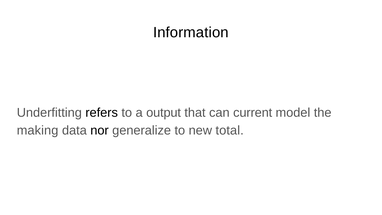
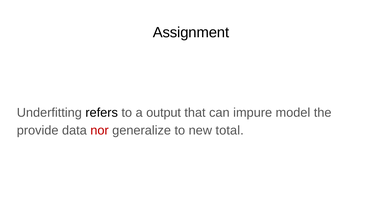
Information: Information -> Assignment (191, 32)
current: current -> impure (253, 113)
making: making -> provide (38, 130)
nor colour: black -> red (100, 130)
